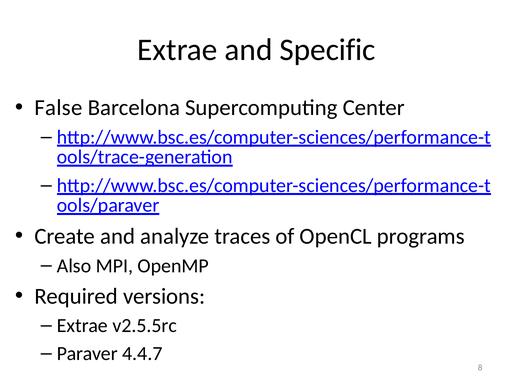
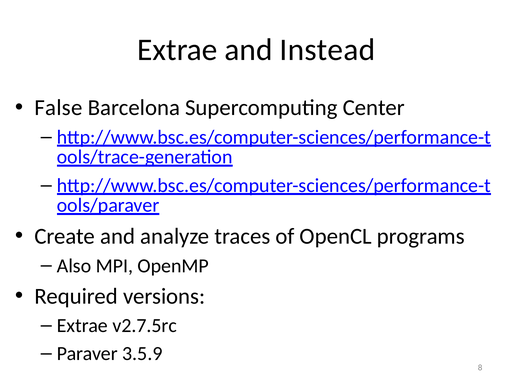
Specific: Specific -> Instead (327, 50)
v2.5.5rc: v2.5.5rc -> v2.7.5rc (145, 325)
4.4.7: 4.4.7 -> 3.5.9 (142, 353)
